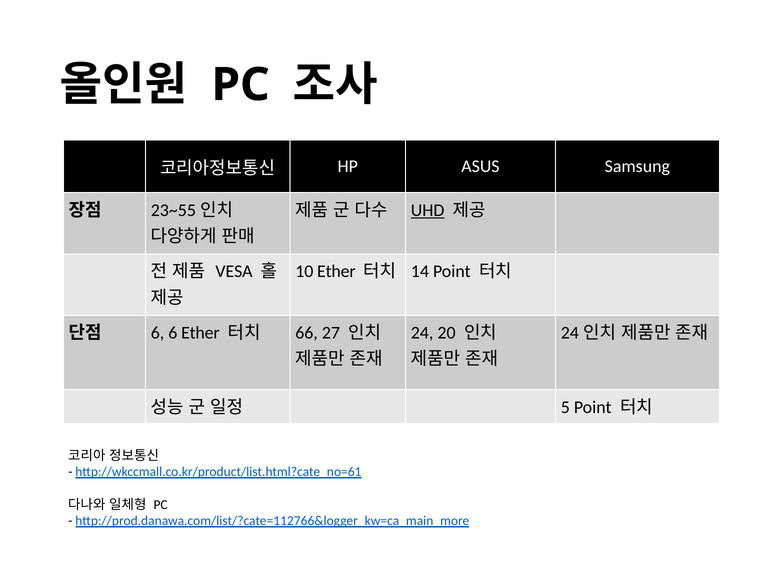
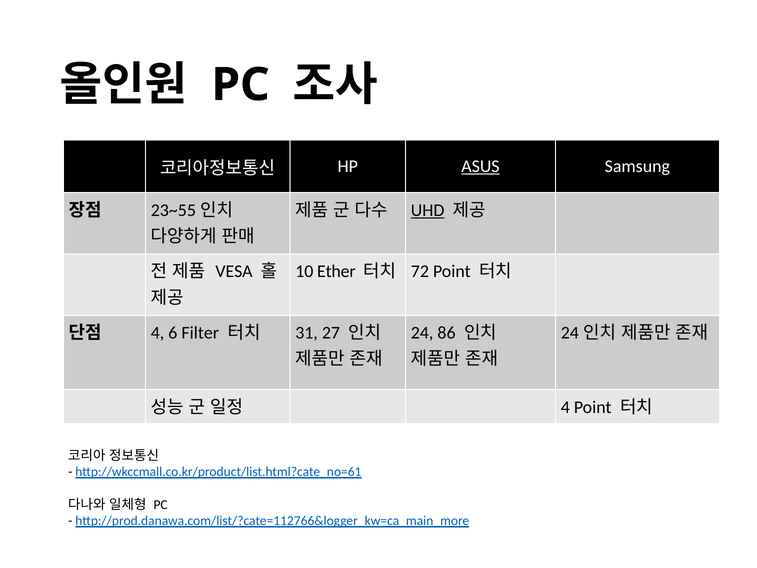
ASUS underline: none -> present (480, 166)
14: 14 -> 72 (420, 271)
20: 20 -> 86 (447, 333)
6: 6 -> 4 (158, 333)
6 Ether: Ether -> Filter (200, 333)
66: 66 -> 31 (307, 333)
5: 5 -> 4 (565, 407)
